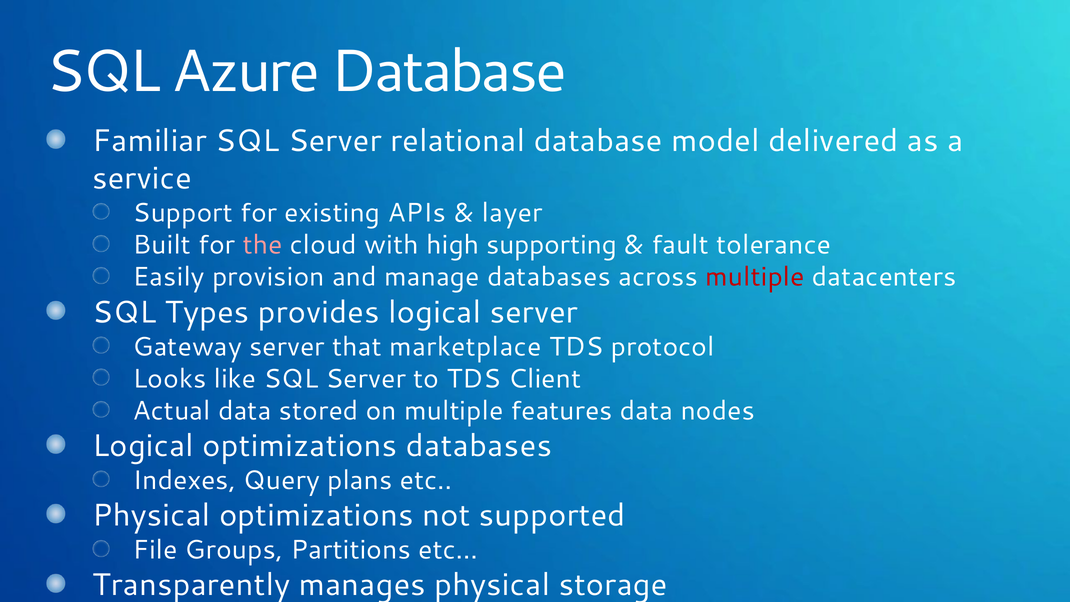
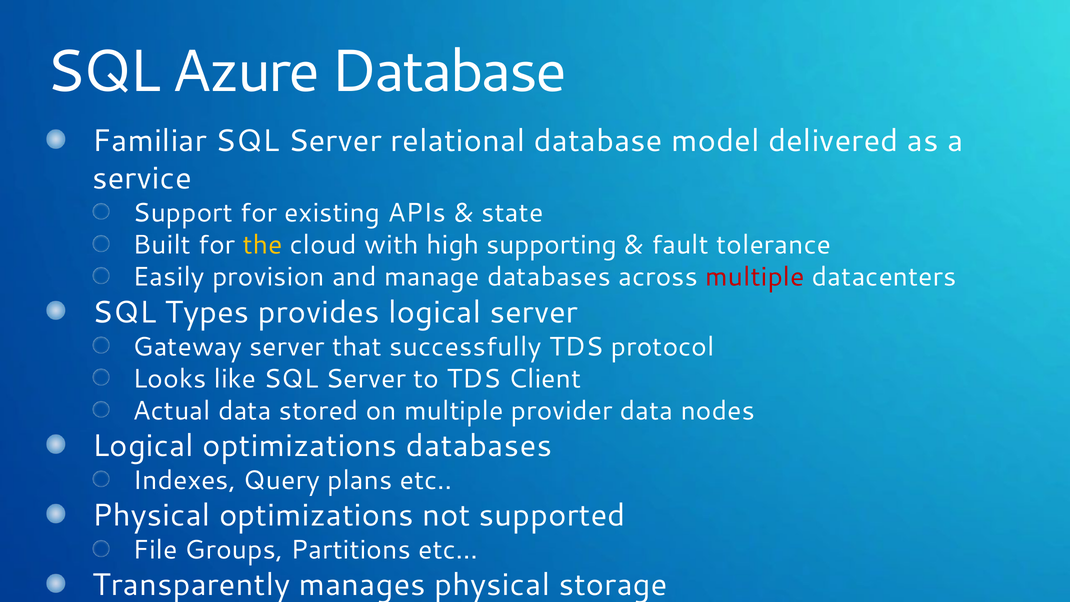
layer: layer -> state (512, 213)
the colour: pink -> yellow (263, 245)
marketplace: marketplace -> successfully (465, 347)
features: features -> provider (562, 411)
